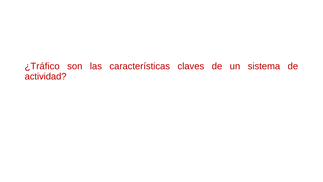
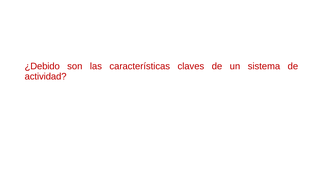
¿Tráfico: ¿Tráfico -> ¿Debido (42, 66)
